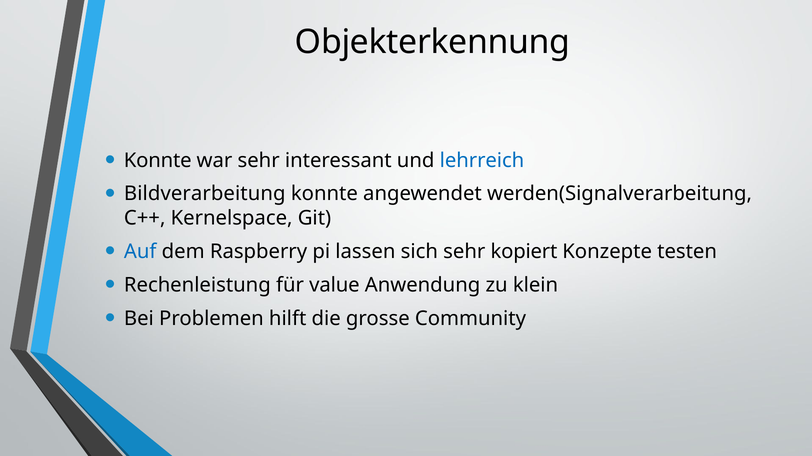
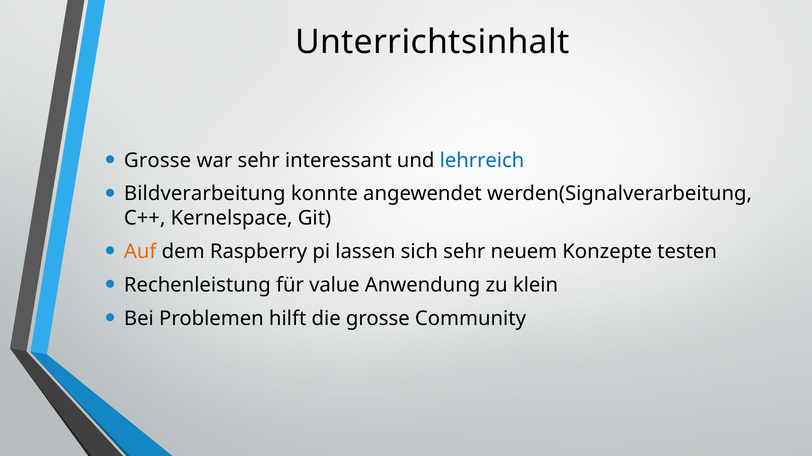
Objekterkennung: Objekterkennung -> Unterrichtsinhalt (432, 42)
Konnte: Konnte -> Grosse (158, 161)
Auf colour: blue -> orange (140, 252)
kopiert: kopiert -> neuem (524, 252)
